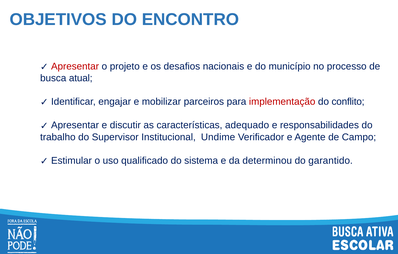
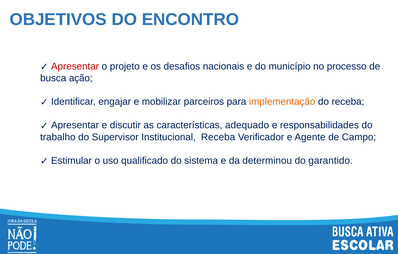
atual: atual -> ação (81, 78)
implementação colour: red -> orange (282, 102)
do conflito: conflito -> receba (348, 102)
Institucional Undime: Undime -> Receba (218, 137)
